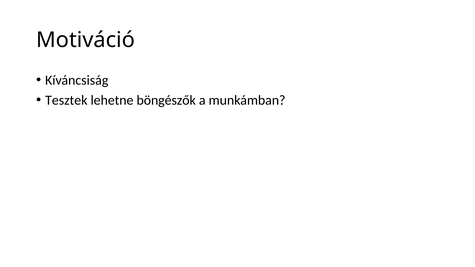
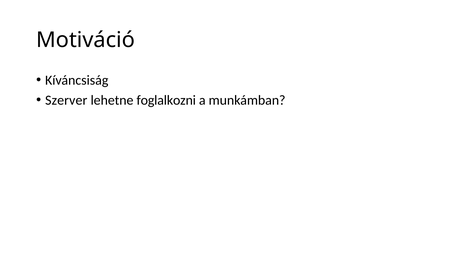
Tesztek: Tesztek -> Szerver (66, 100)
böngészők: böngészők -> foglalkozni (166, 100)
